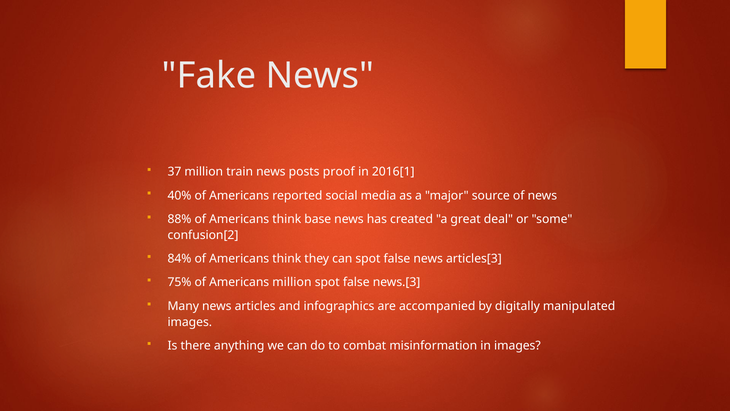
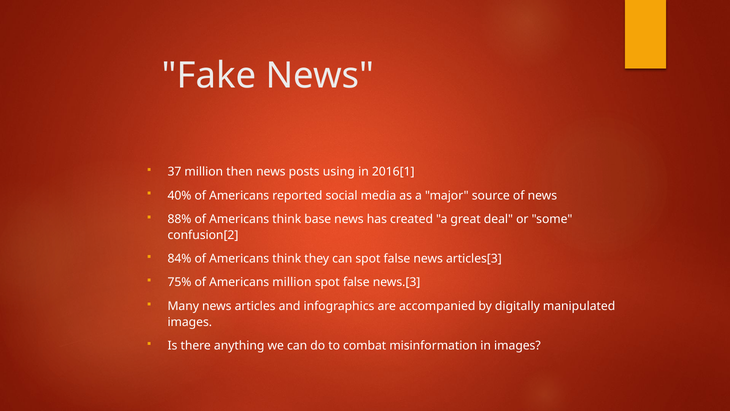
train: train -> then (240, 172)
proof: proof -> using (339, 172)
